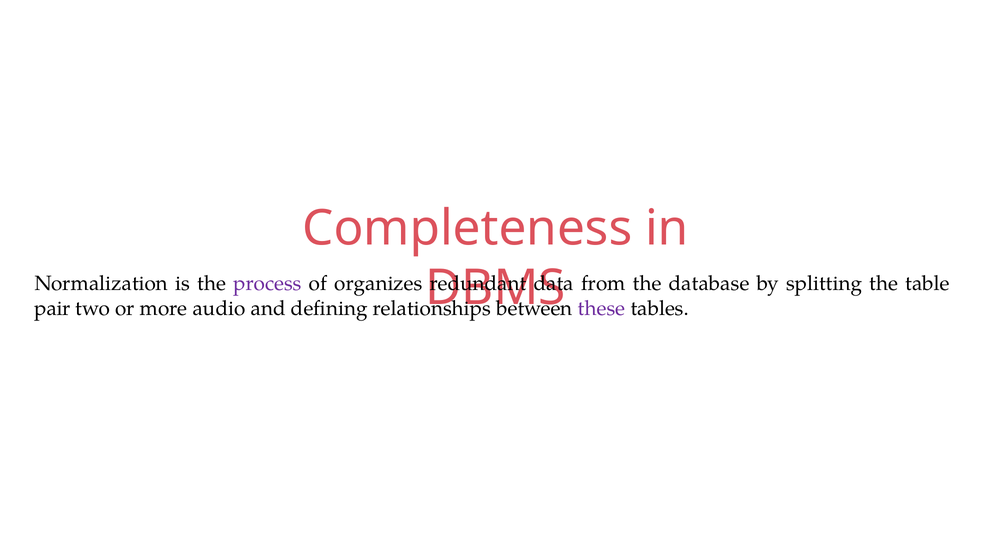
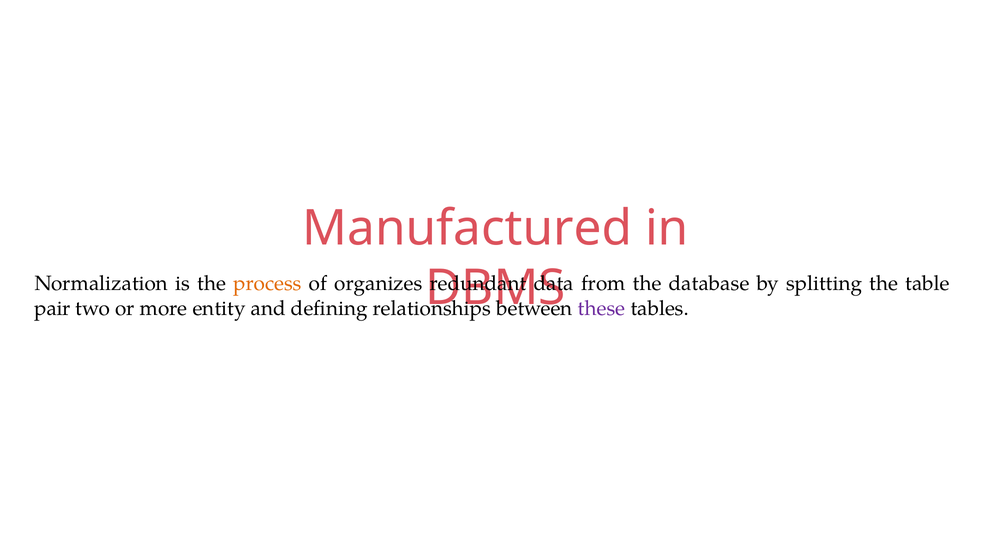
Completeness: Completeness -> Manufactured (467, 229)
process colour: purple -> orange (267, 284)
audio: audio -> entity (219, 309)
